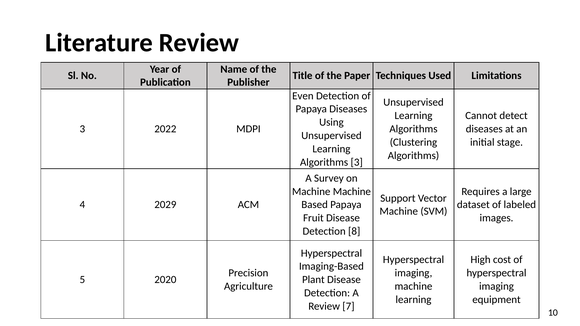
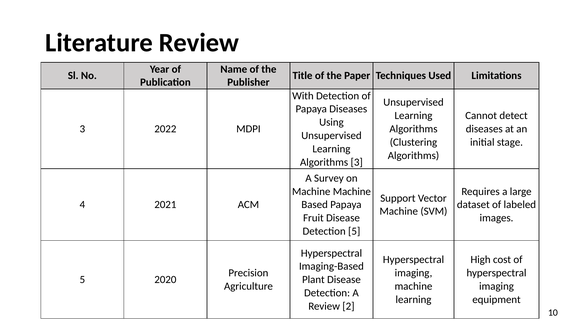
Even: Even -> With (303, 96)
2029: 2029 -> 2021 (165, 205)
Detection 8: 8 -> 5 (354, 231)
7: 7 -> 2 (348, 306)
